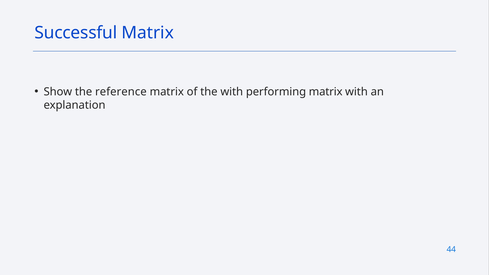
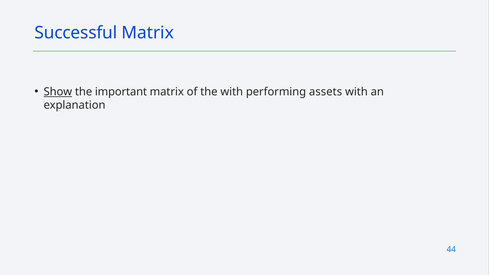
Show underline: none -> present (58, 92)
reference: reference -> important (121, 92)
performing matrix: matrix -> assets (326, 92)
